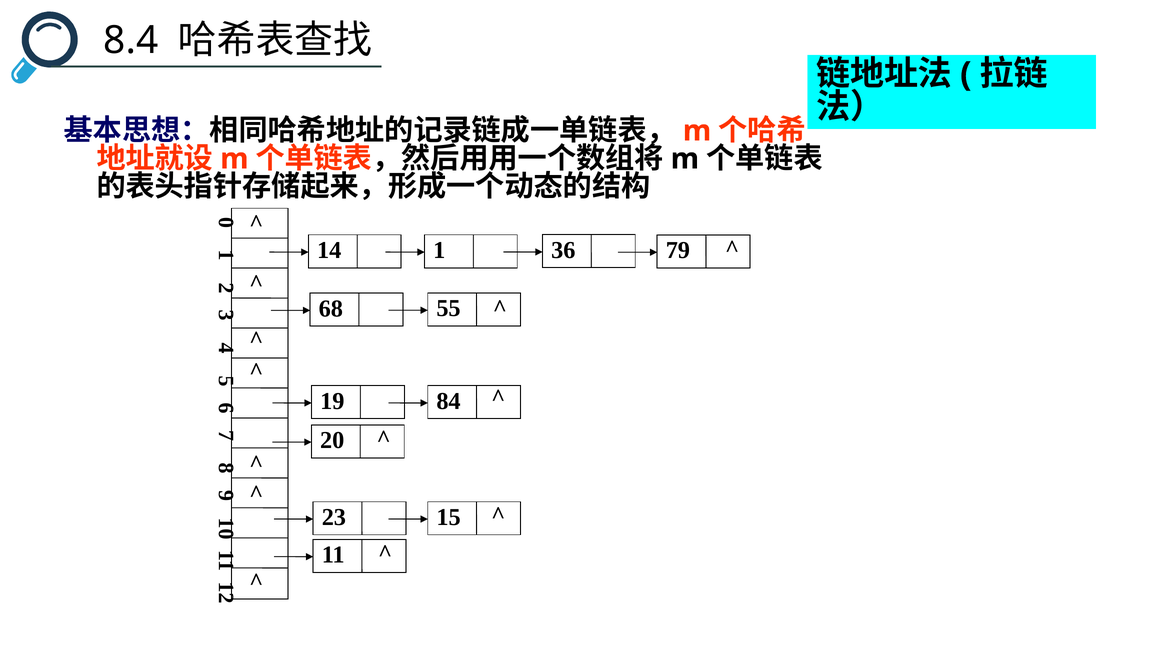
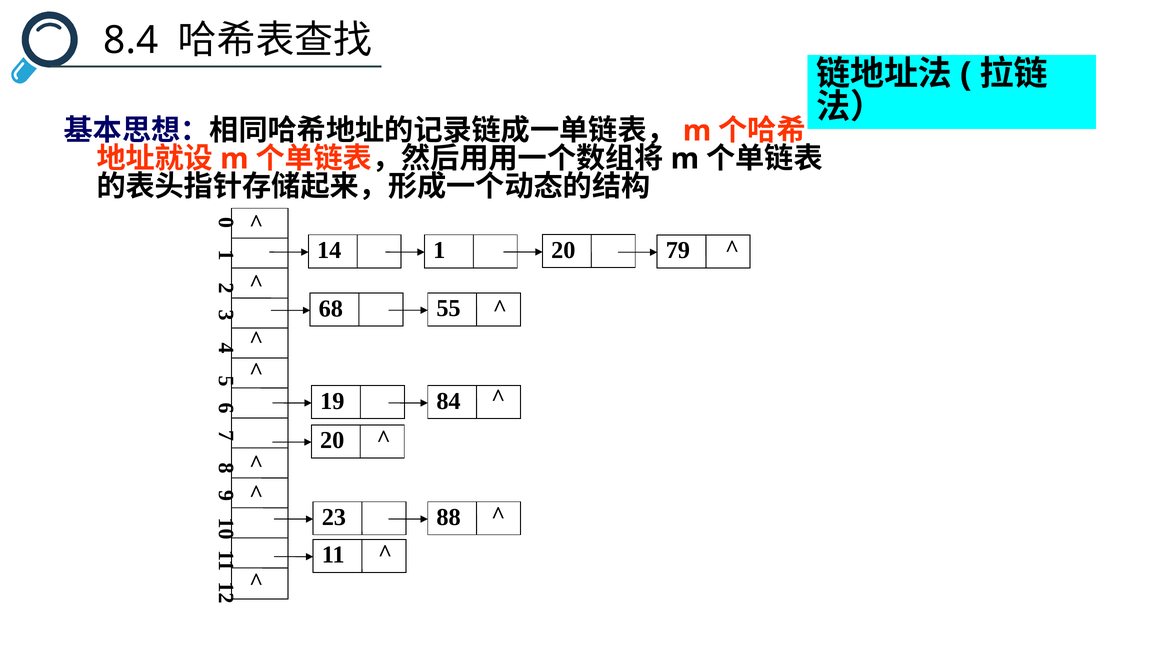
1 36: 36 -> 20 (563, 250)
15: 15 -> 88 (449, 517)
